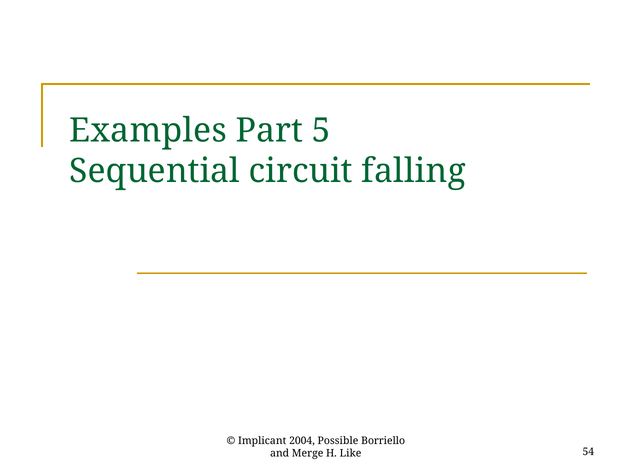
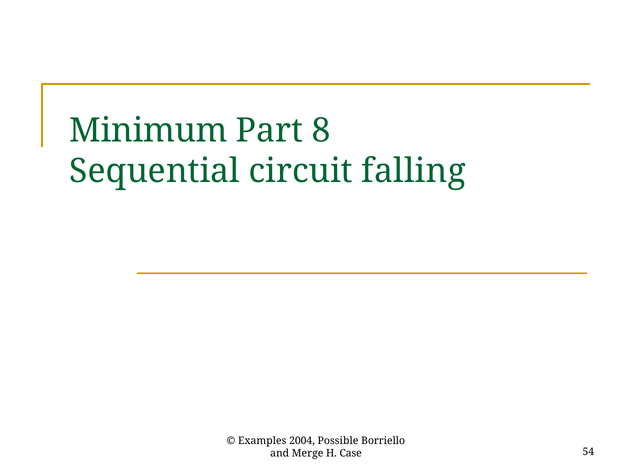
Examples: Examples -> Minimum (148, 131)
5: 5 -> 8 (321, 131)
Implicant: Implicant -> Examples (262, 442)
Like: Like -> Case (351, 454)
